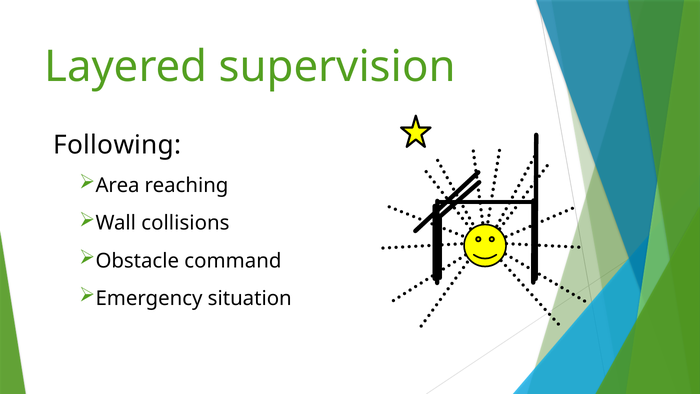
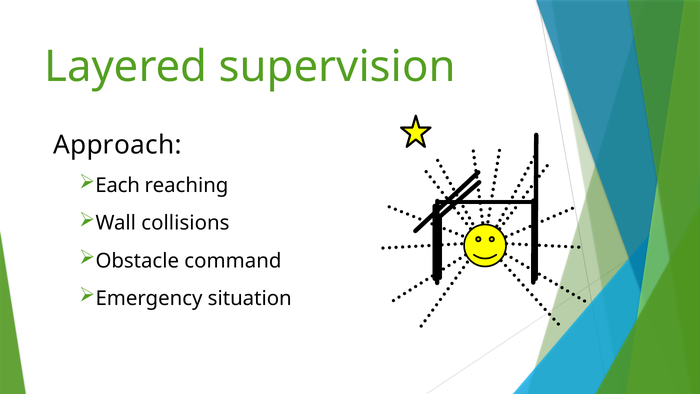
Following: Following -> Approach (117, 145)
Area: Area -> Each (118, 185)
